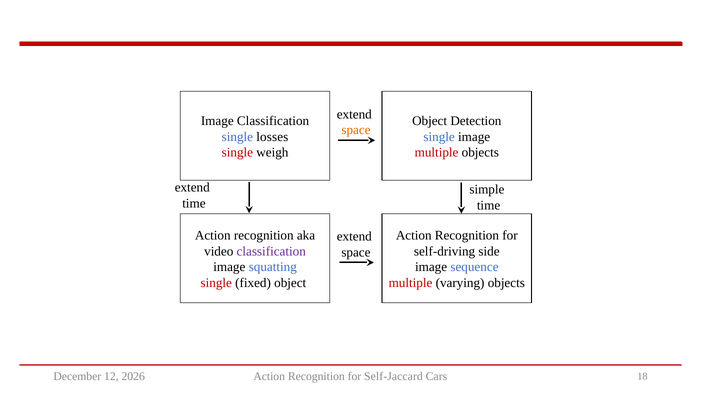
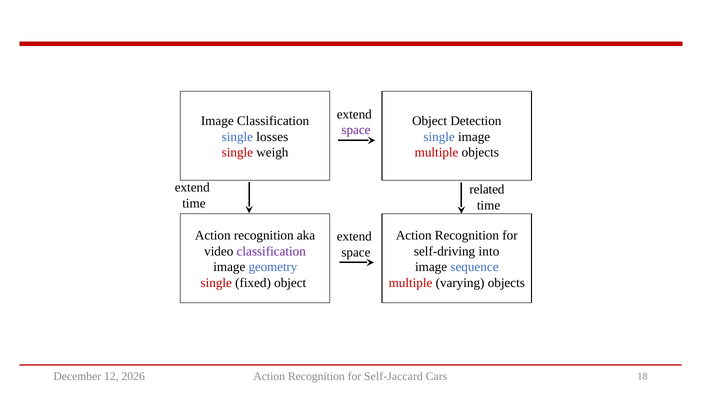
space colour: orange -> purple (356, 130)
simple: simple -> related (487, 190)
side: side -> into (489, 251)
squatting: squatting -> geometry (273, 267)
